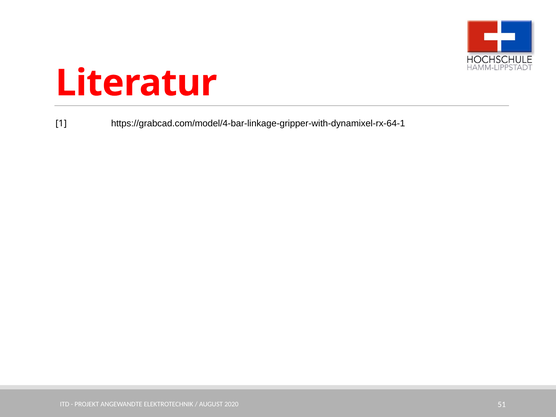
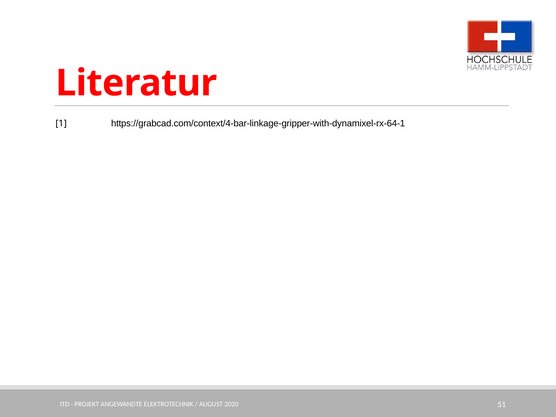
https://grabcad.com/model/4-bar-linkage-gripper-with-dynamixel-rx-64-1: https://grabcad.com/model/4-bar-linkage-gripper-with-dynamixel-rx-64-1 -> https://grabcad.com/context/4-bar-linkage-gripper-with-dynamixel-rx-64-1 (258, 124)
